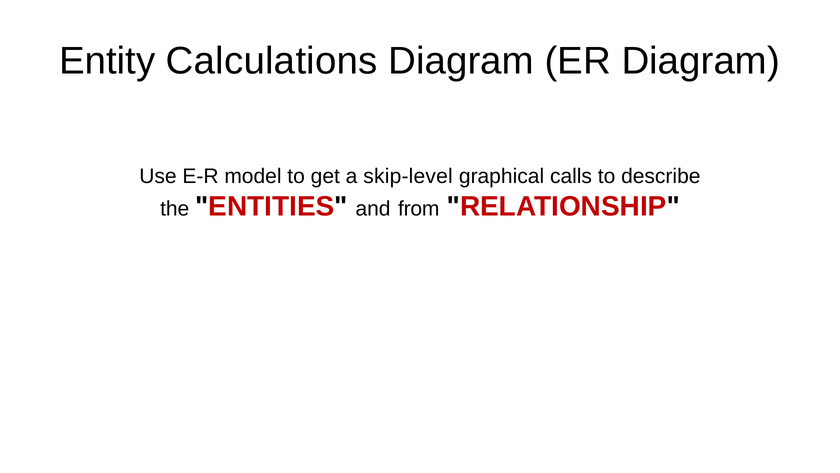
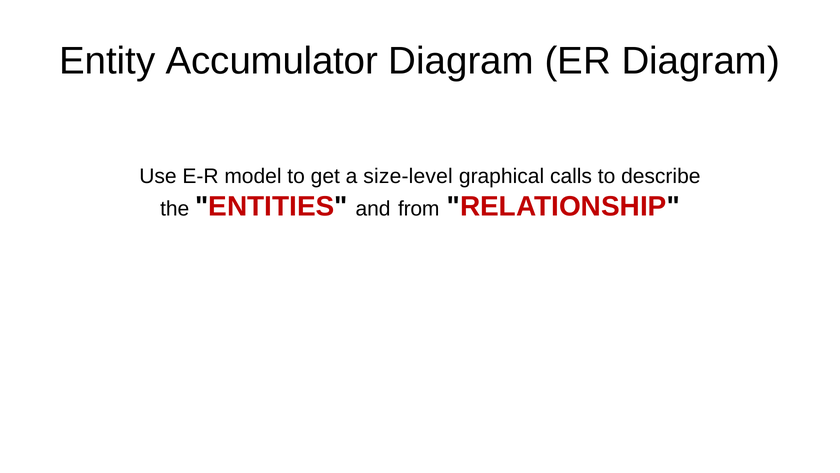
Calculations: Calculations -> Accumulator (272, 61)
skip-level: skip-level -> size-level (408, 176)
